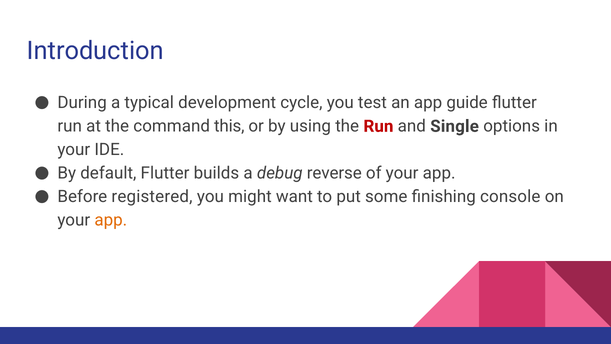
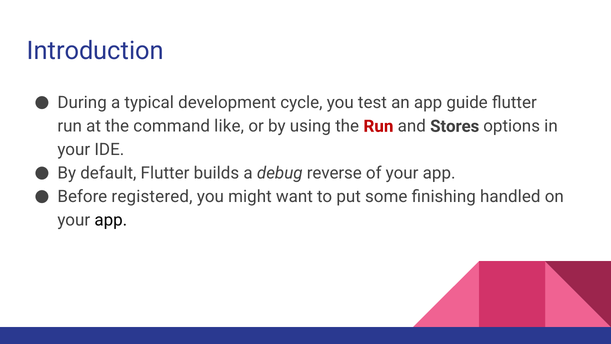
this: this -> like (229, 126)
Single: Single -> Stores (455, 126)
console: console -> handled (510, 196)
app colour: orange -> black (111, 220)
